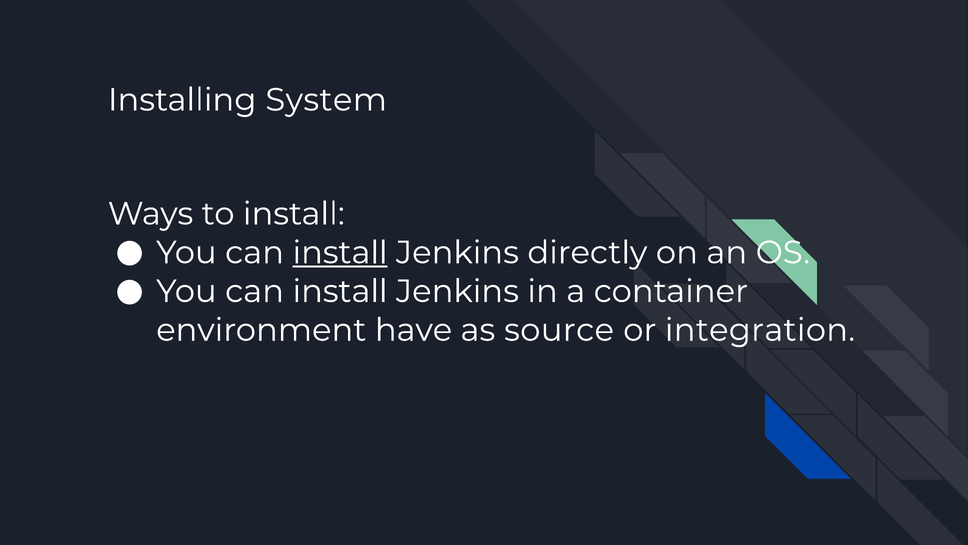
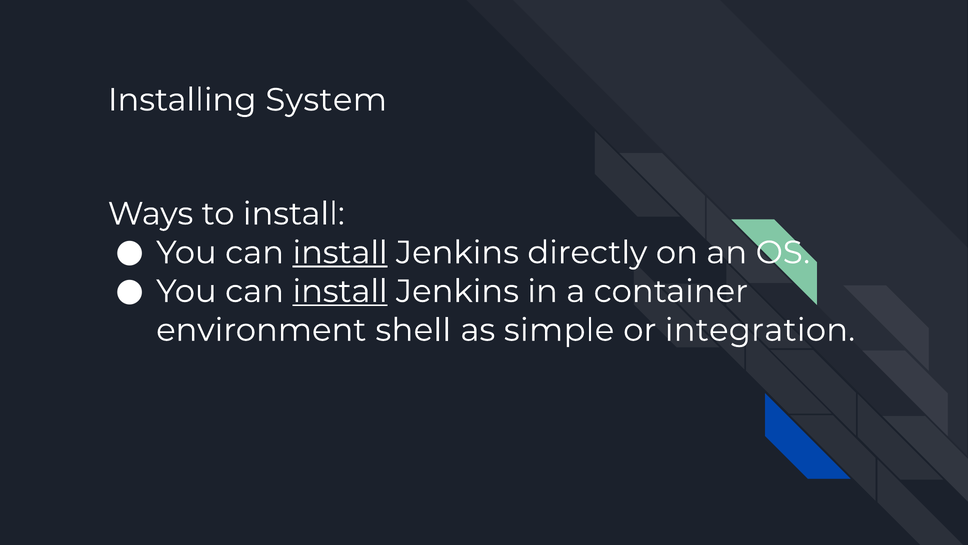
install underline: none -> present (340, 291)
have: have -> shell (413, 330)
source: source -> simple (559, 330)
